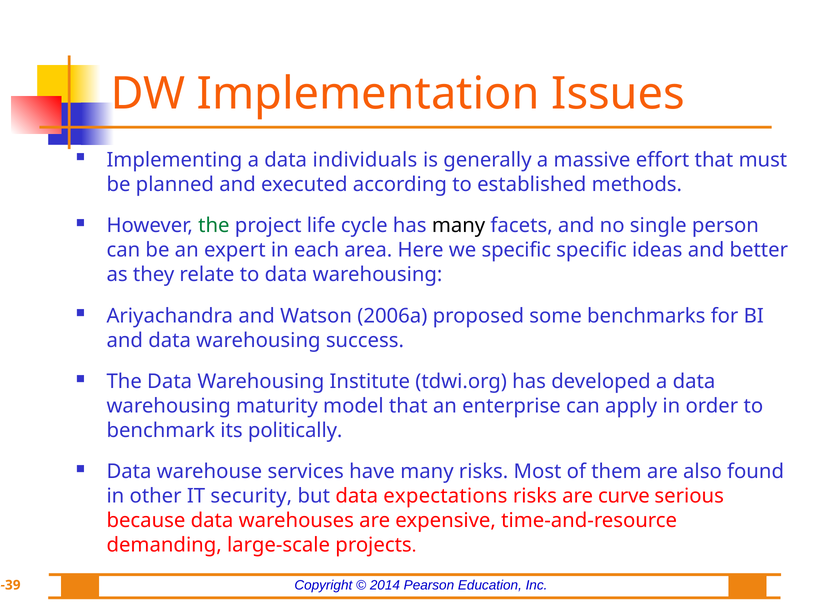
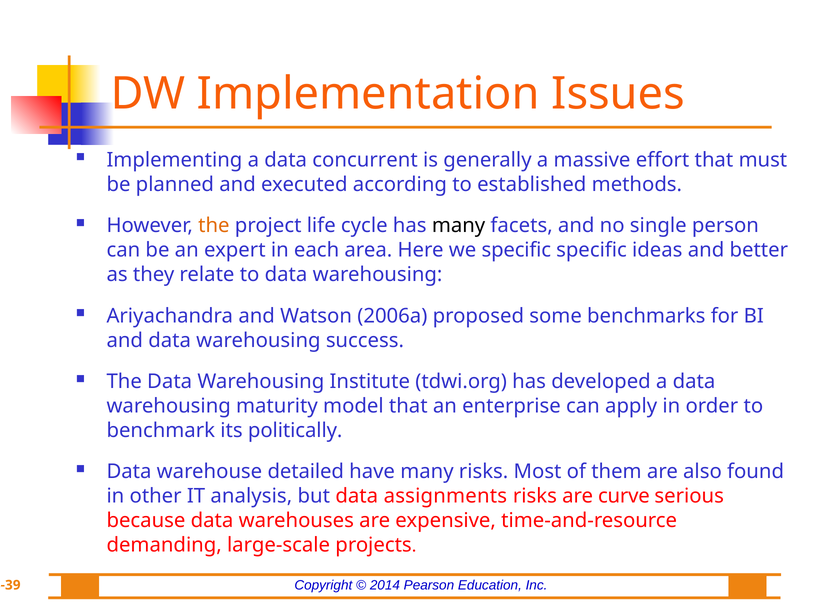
individuals: individuals -> concurrent (365, 160)
the colour: green -> orange (214, 226)
services: services -> detailed (306, 472)
security: security -> analysis (251, 497)
expectations: expectations -> assignments (445, 497)
